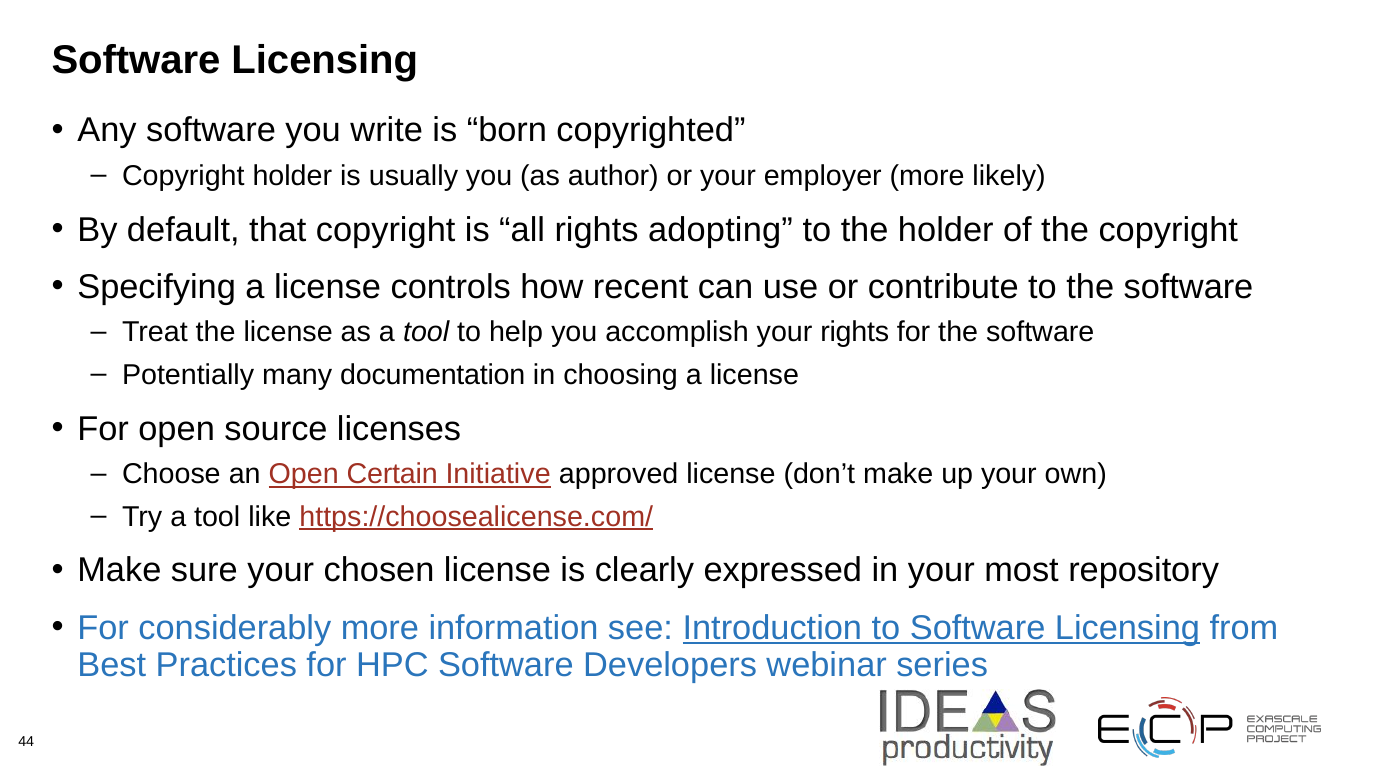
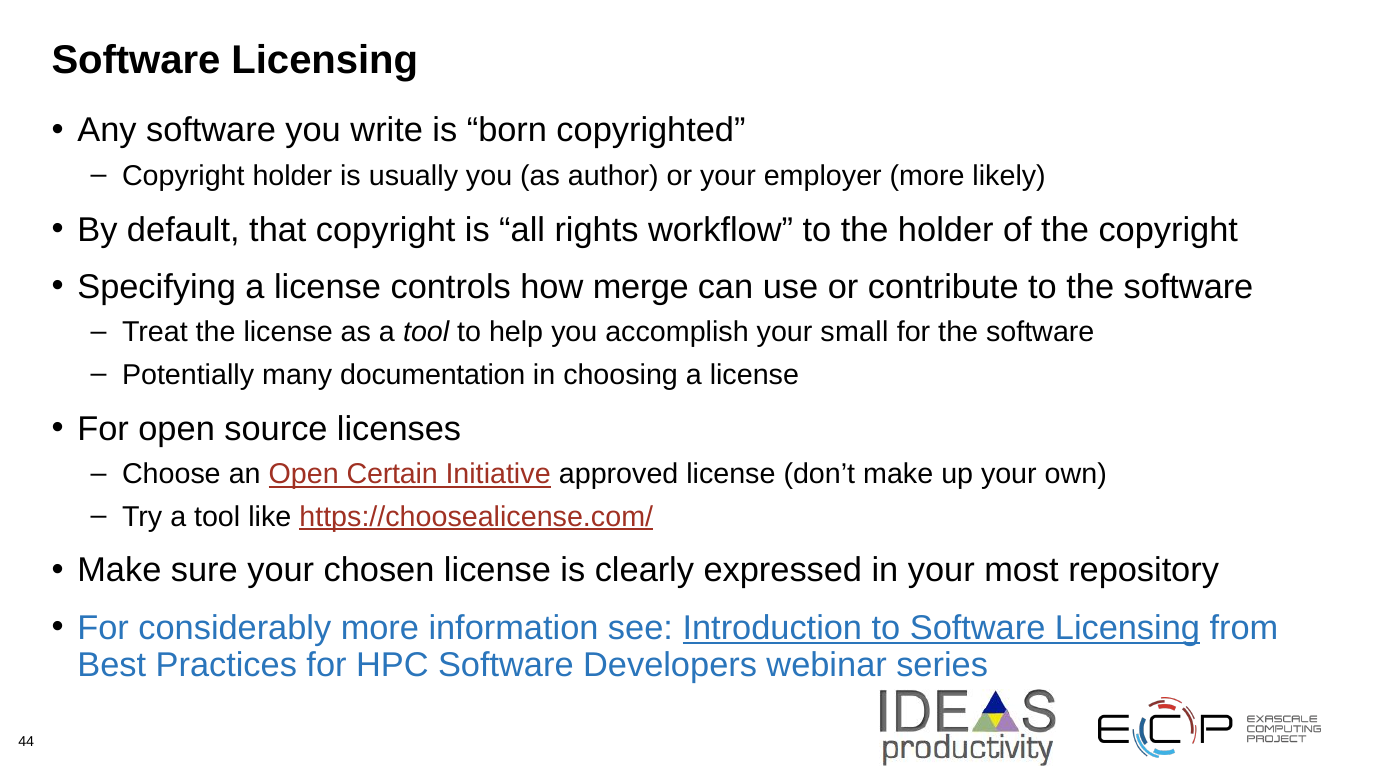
adopting: adopting -> workflow (721, 230)
recent: recent -> merge (641, 287)
your rights: rights -> small (854, 332)
